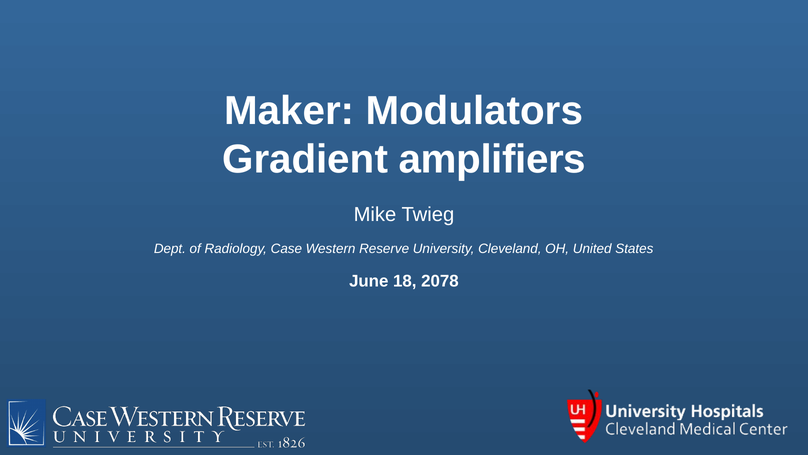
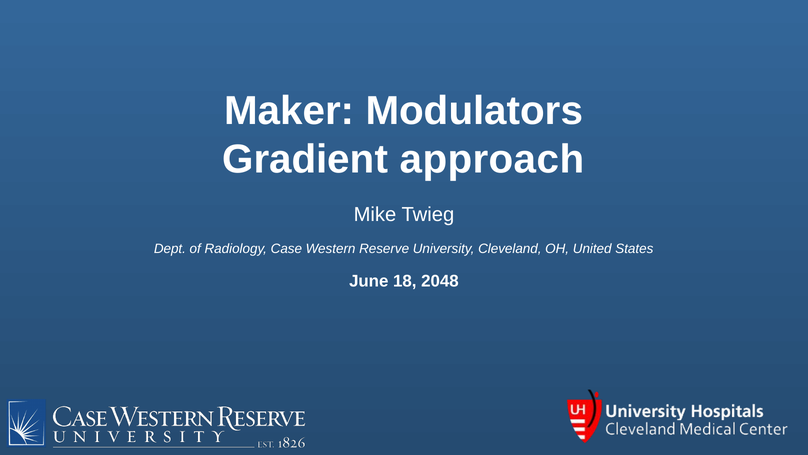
amplifiers: amplifiers -> approach (492, 159)
2078: 2078 -> 2048 (440, 281)
